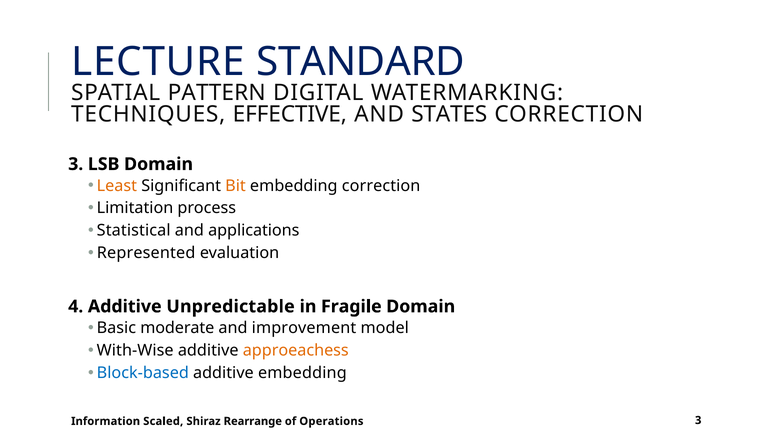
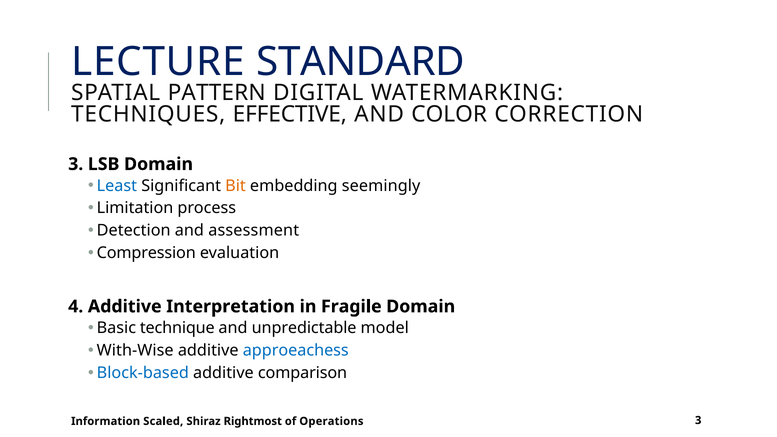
STATES: STATES -> COLOR (449, 114)
Least colour: orange -> blue (117, 186)
embedding correction: correction -> seemingly (381, 186)
Statistical: Statistical -> Detection (134, 231)
applications: applications -> assessment (254, 231)
Represented: Represented -> Compression (146, 253)
Unpredictable: Unpredictable -> Interpretation (231, 307)
moderate: moderate -> technique (177, 328)
improvement: improvement -> unpredictable (304, 328)
approeachess colour: orange -> blue (296, 351)
additive embedding: embedding -> comparison (303, 373)
Rearrange: Rearrange -> Rightmost (253, 421)
